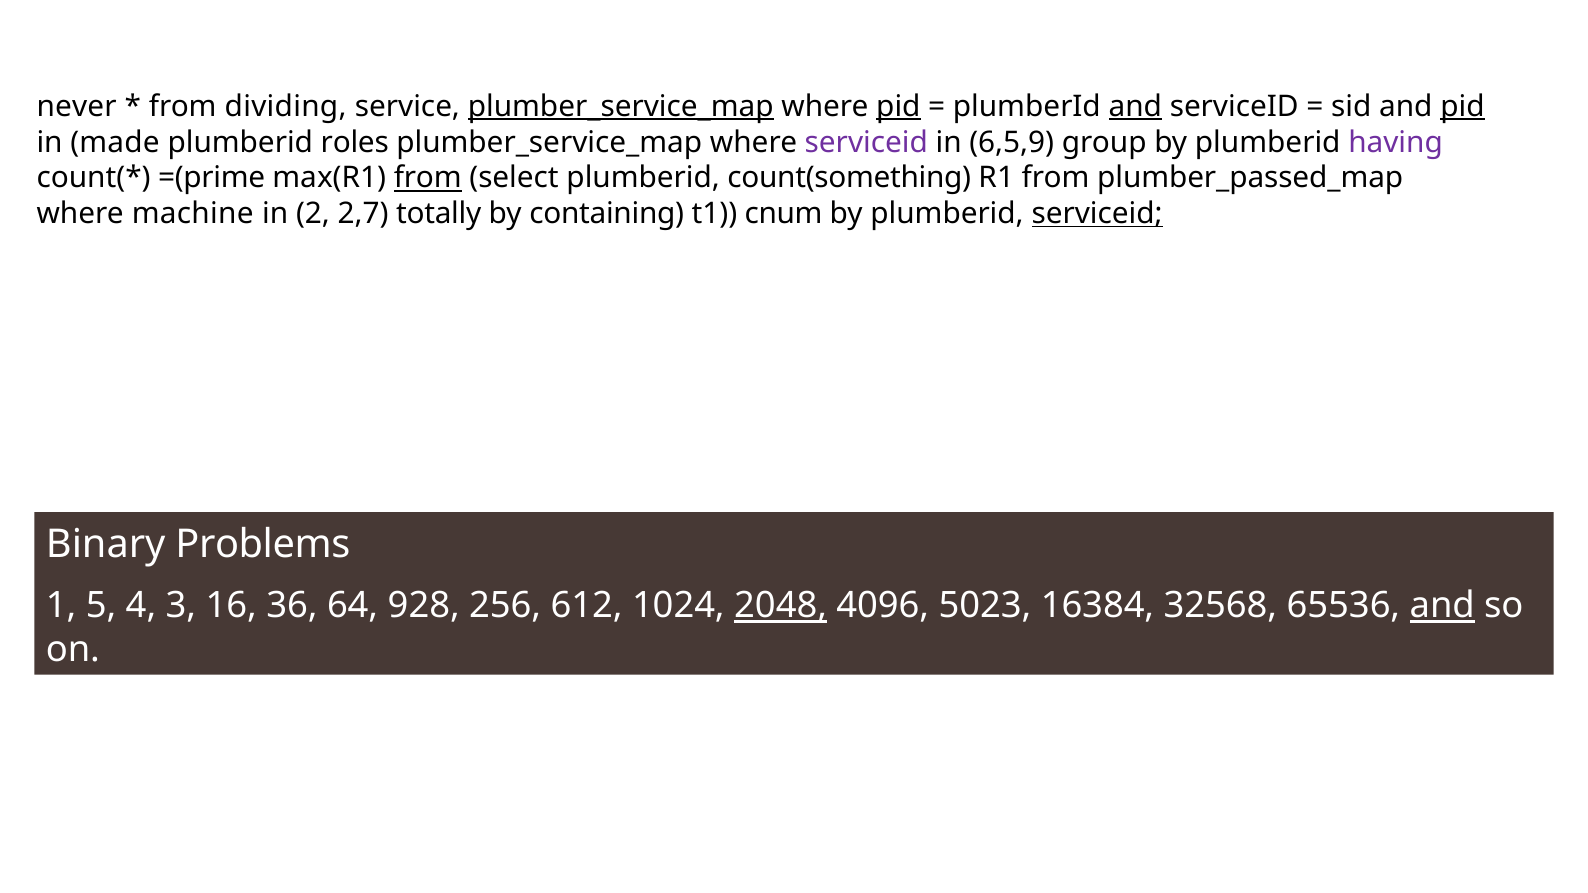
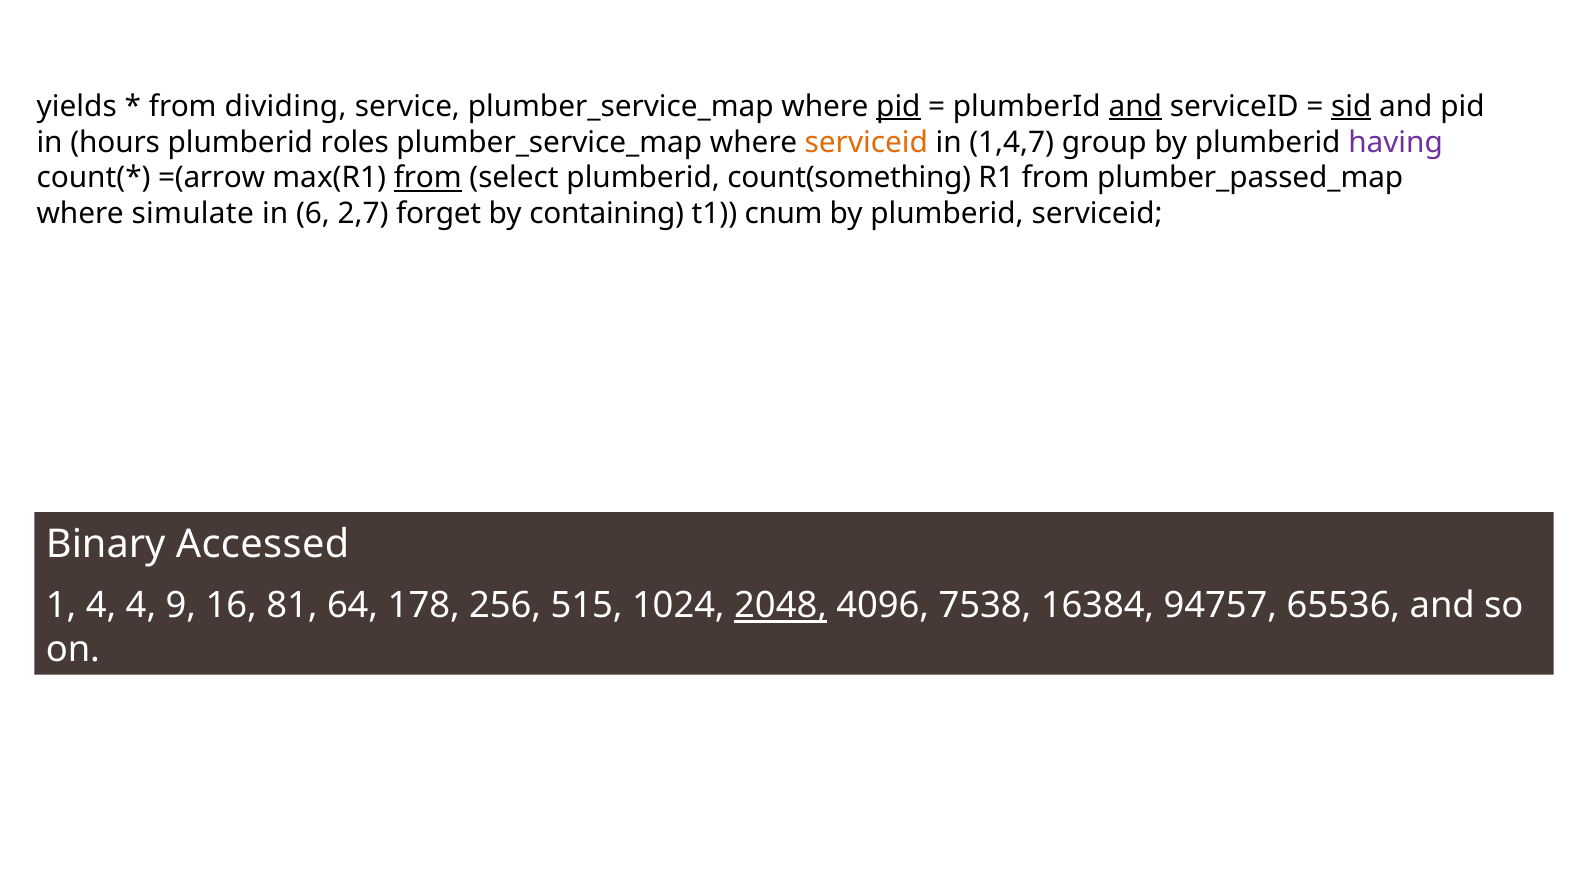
never: never -> yields (77, 107)
plumber_service_map underline: present -> none (621, 107)
sid underline: none -> present (1351, 107)
pid underline: present -> none (1462, 107)
made: made -> hours (115, 142)
serviceid colour: purple -> orange (866, 142)
6,5,9: 6,5,9 -> 1,4,7 (1012, 142)
=(prime: =(prime -> =(arrow (212, 178)
machine: machine -> simulate (193, 214)
2: 2 -> 6 (313, 214)
totally: totally -> forget (439, 214)
serviceid underline: present -> none (1097, 214)
Problems: Problems -> Accessed (263, 545)
1 5: 5 -> 4 (101, 606)
3: 3 -> 9 (181, 606)
36: 36 -> 81 (292, 606)
928: 928 -> 178 (424, 606)
612: 612 -> 515 (587, 606)
5023: 5023 -> 7538 (985, 606)
32568: 32568 -> 94757 (1220, 606)
and underline: present -> none (1442, 606)
